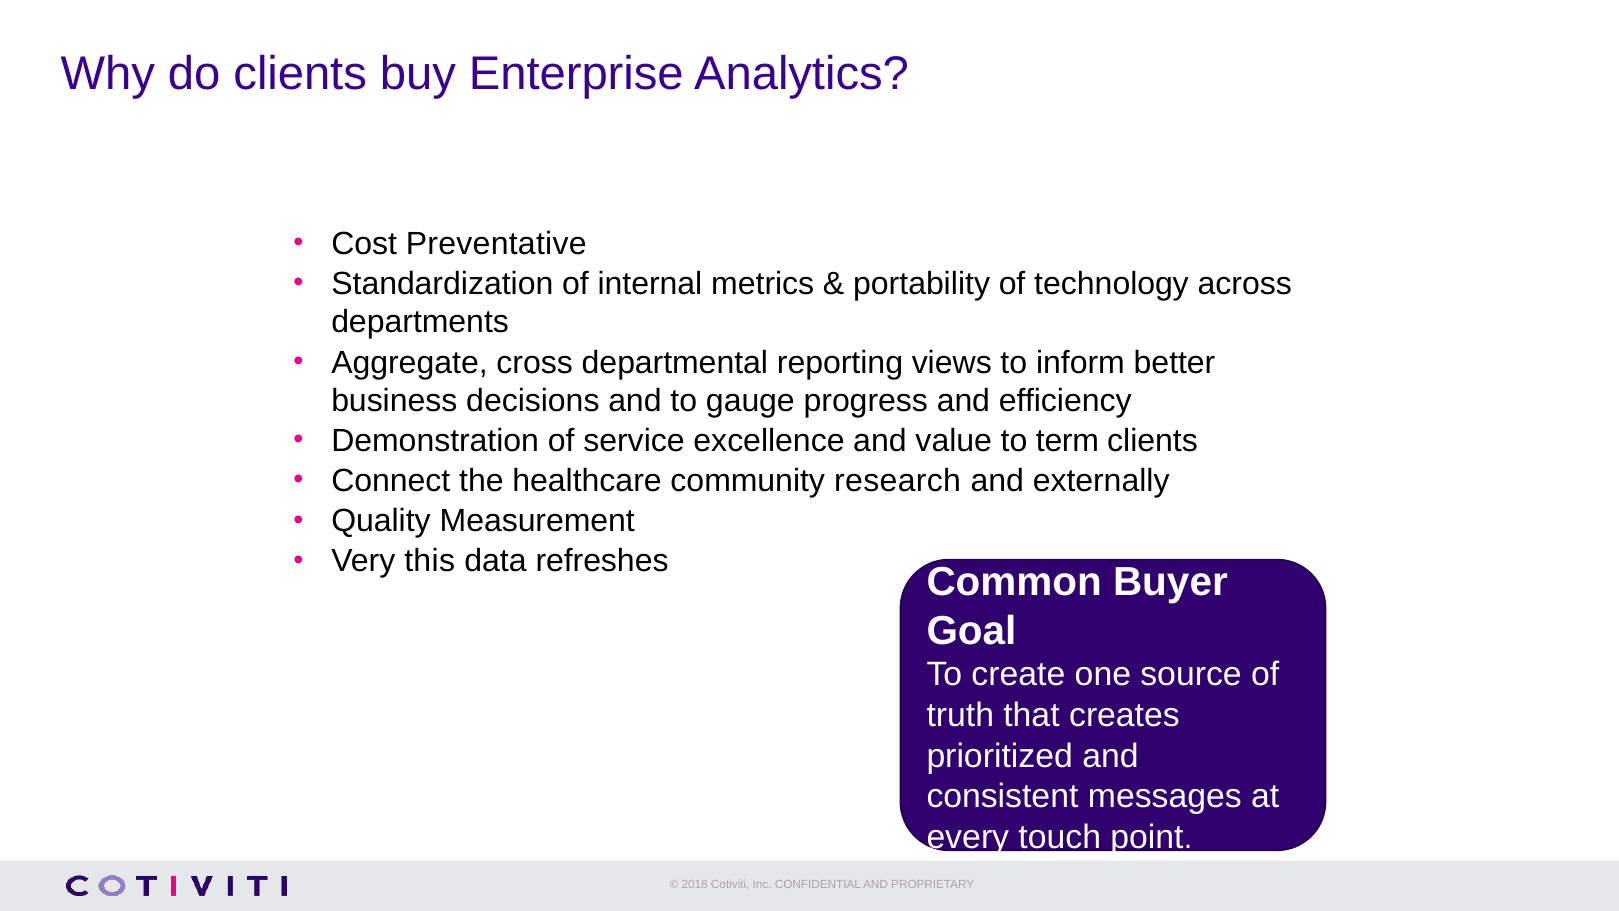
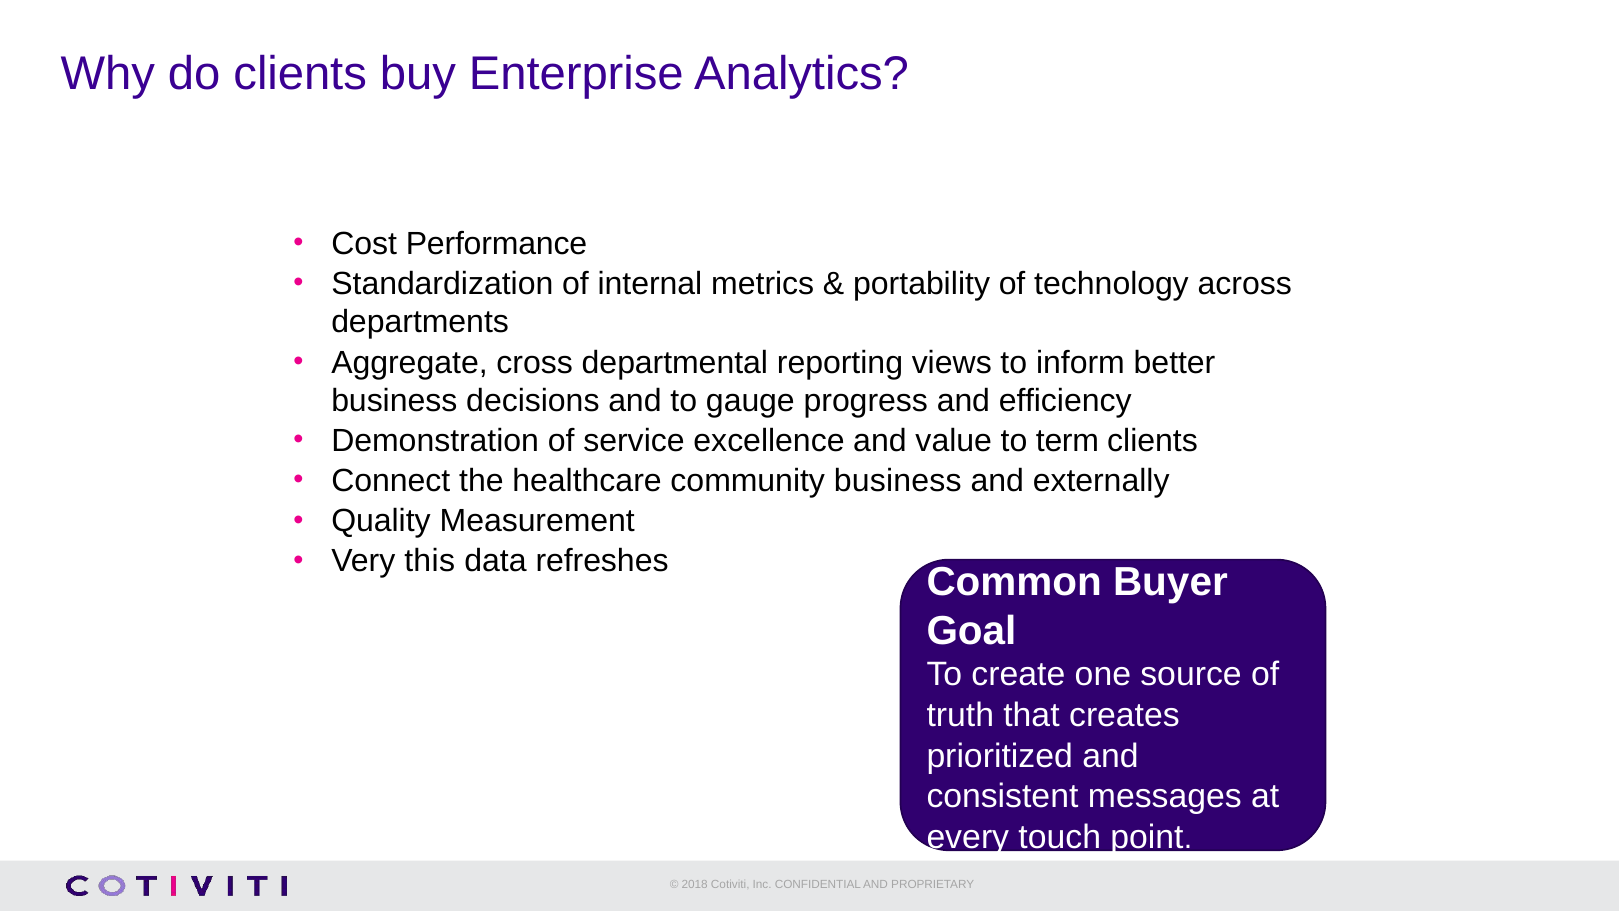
Preventative: Preventative -> Performance (496, 244)
community research: research -> business (898, 481)
